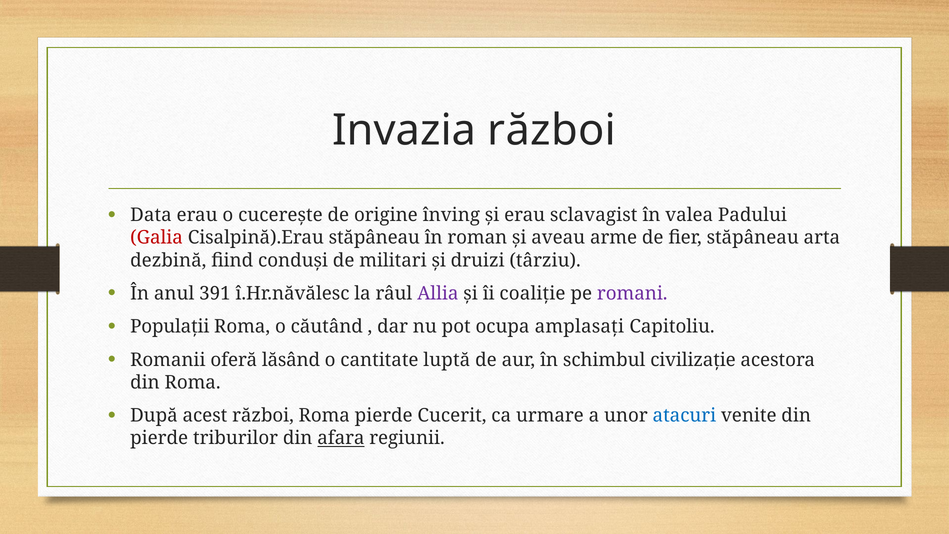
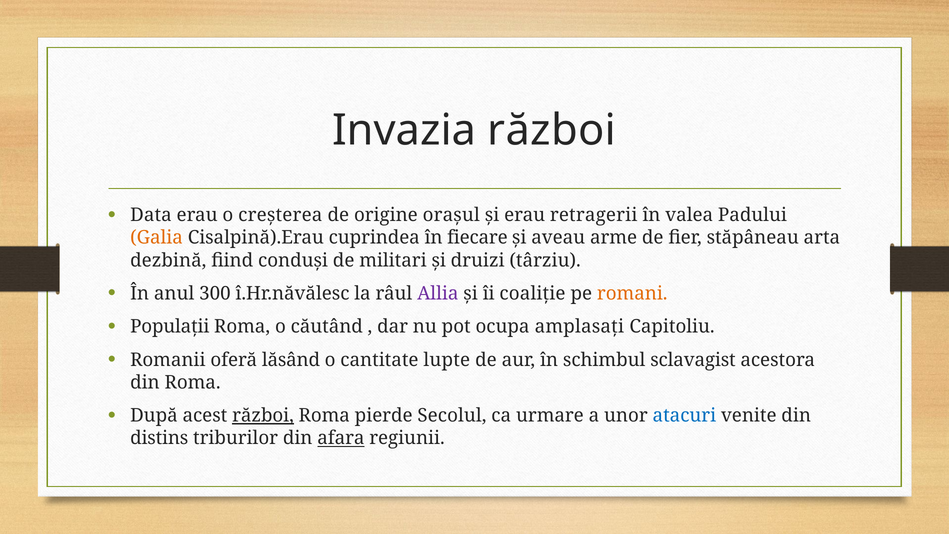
cucerește: cucerește -> creșterea (280, 215)
înving: înving -> orașul (451, 215)
sclavagist: sclavagist -> retragerii (594, 215)
Galia colour: red -> orange (157, 238)
Cisalpină).Erau stăpâneau: stăpâneau -> cuprindea (374, 238)
roman: roman -> fiecare (477, 238)
391: 391 -> 300 (215, 293)
romani colour: purple -> orange (632, 293)
luptă: luptă -> lupte (447, 360)
civilizație: civilizație -> sclavagist (693, 360)
război underline: none -> present (263, 416)
Cucerit: Cucerit -> Secolul (452, 416)
pierde: pierde -> distins (159, 438)
